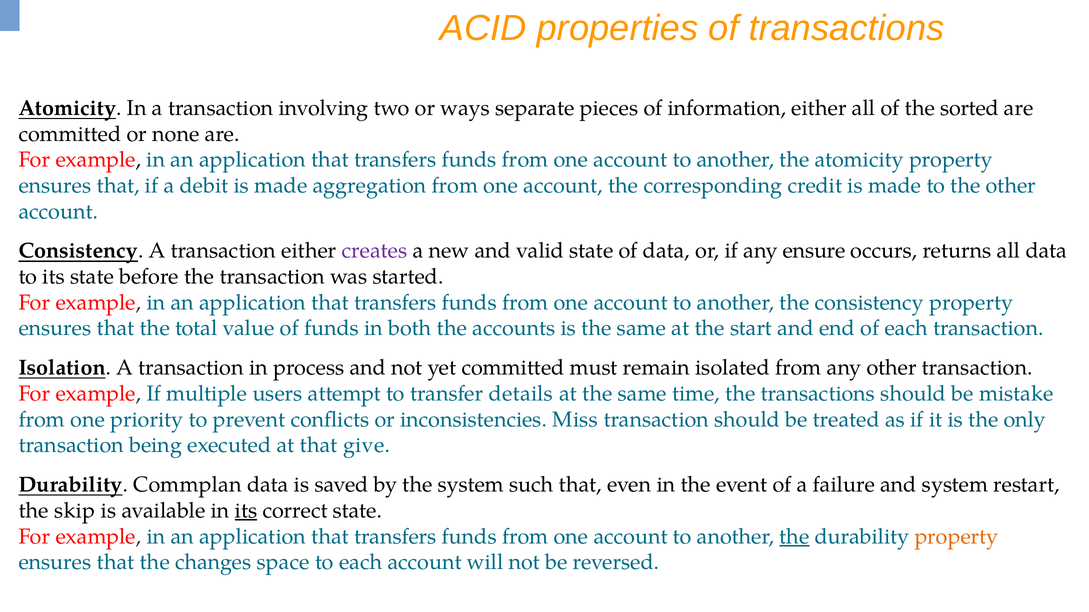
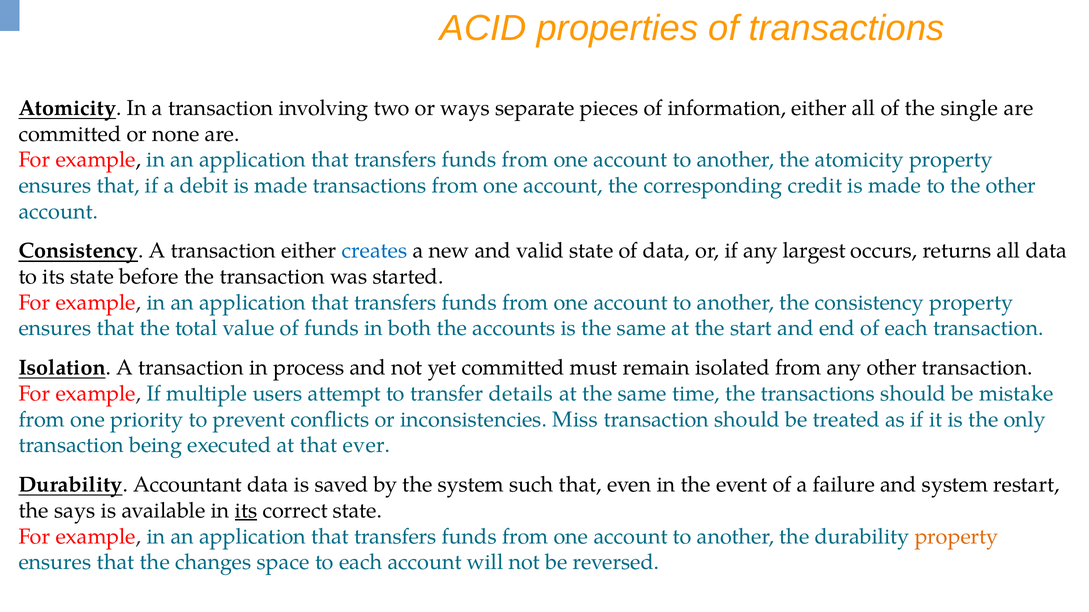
sorted: sorted -> single (969, 108)
made aggregation: aggregation -> transactions (370, 186)
creates colour: purple -> blue (375, 251)
ensure: ensure -> largest (814, 251)
give: give -> ever (367, 446)
Commplan: Commplan -> Accountant (188, 485)
skip: skip -> says (75, 511)
the underline: present -> none (794, 537)
